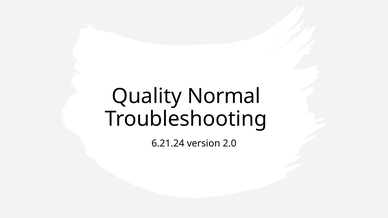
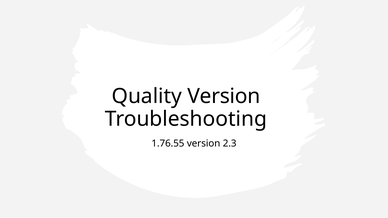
Quality Normal: Normal -> Version (224, 96)
6.21.24: 6.21.24 -> 1.76.55 (168, 144)
2.0: 2.0 -> 2.3 (230, 144)
